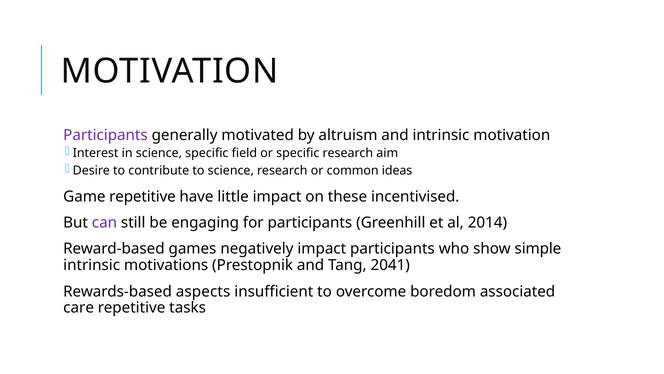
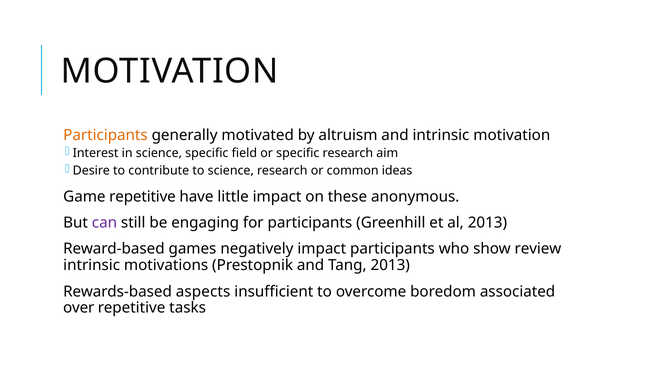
Participants colour: purple -> orange (105, 135)
incentivised: incentivised -> anonymous (415, 196)
al 2014: 2014 -> 2013 (487, 223)
simple: simple -> review (538, 249)
Tang 2041: 2041 -> 2013 (390, 265)
care: care -> over (79, 308)
